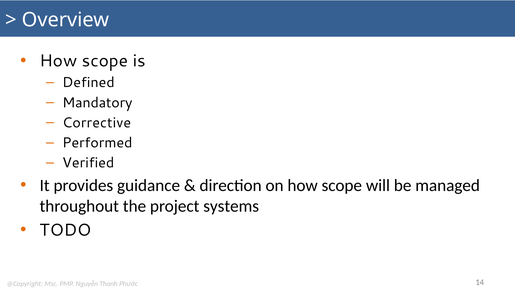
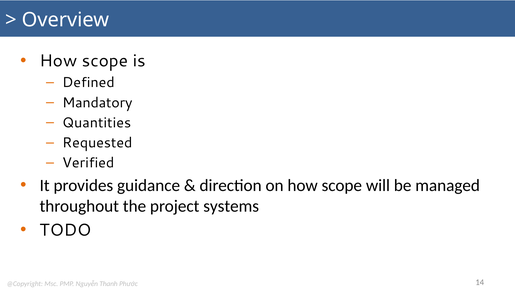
Corrective: Corrective -> Quantities (97, 123)
Performed: Performed -> Requested (97, 143)
